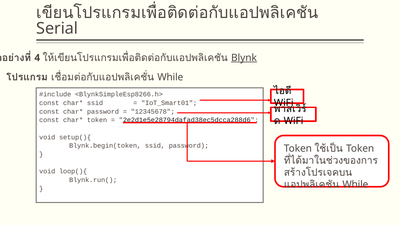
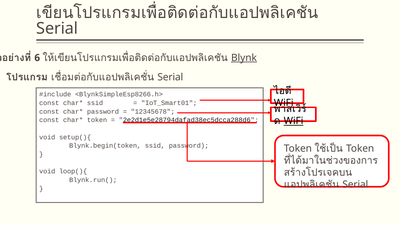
4: 4 -> 6 (37, 58)
While: While -> Serial (170, 77)
WiFi underline: none -> present (294, 121)
While: While -> Serial (355, 185)
